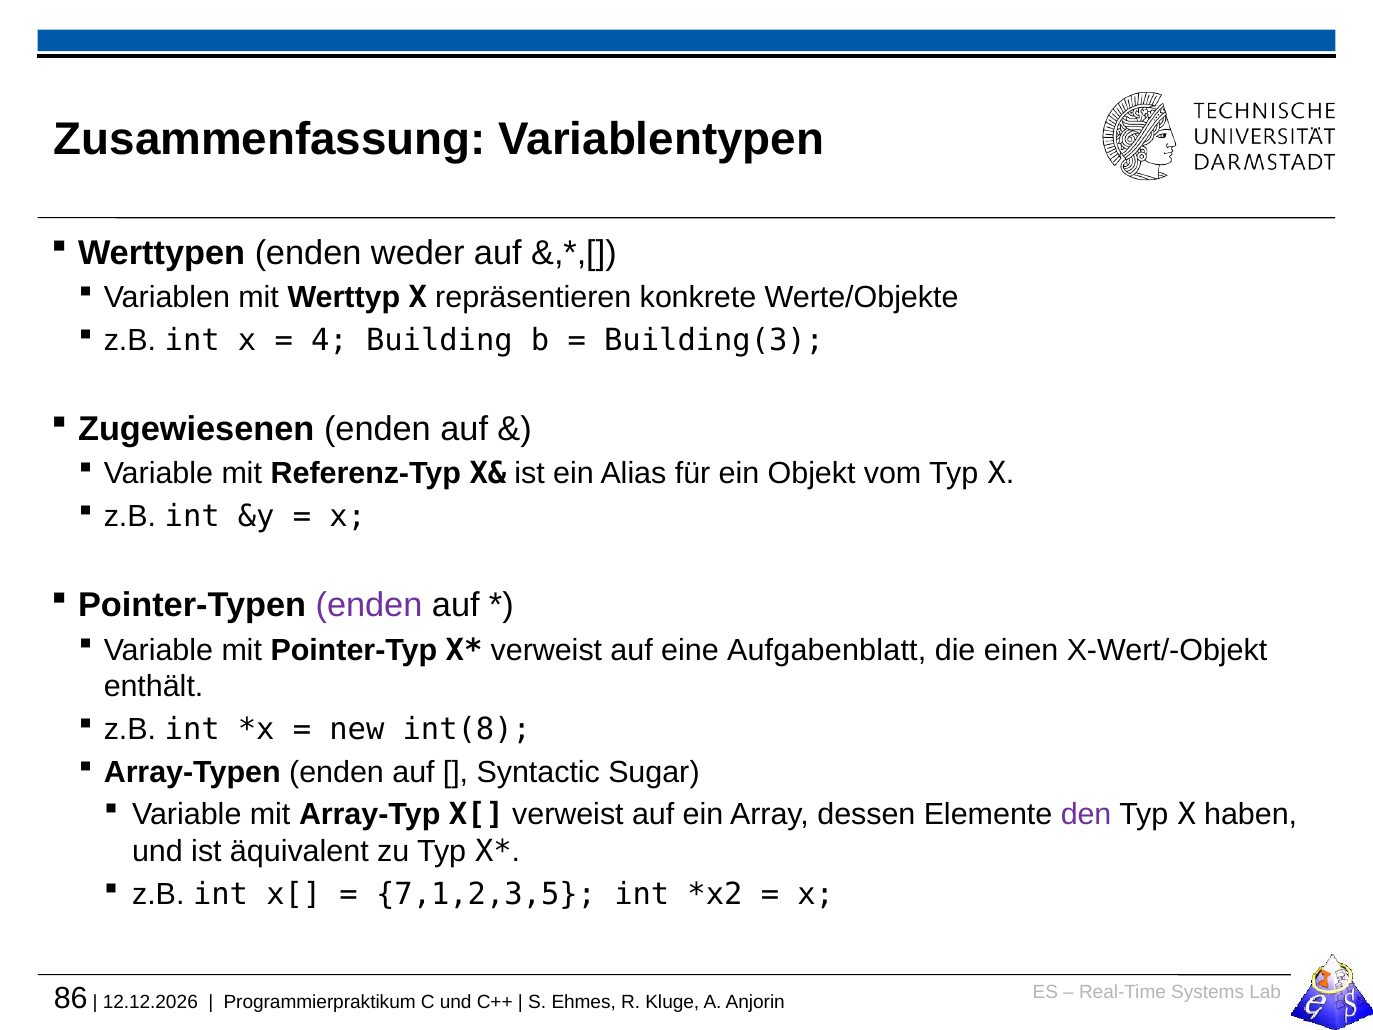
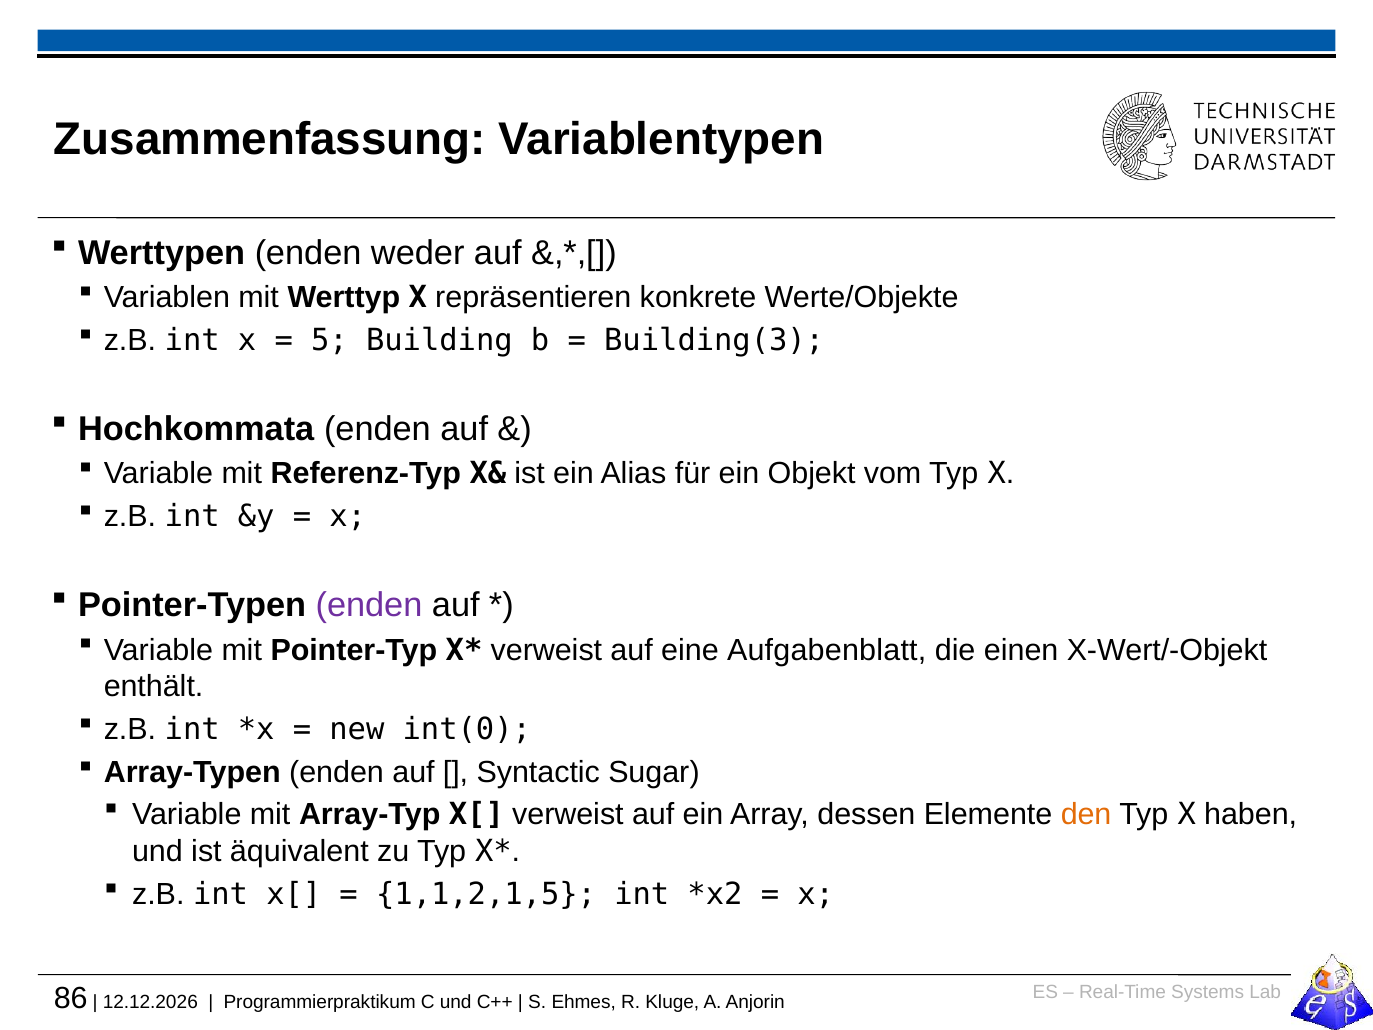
4: 4 -> 5 (329, 340)
Zugewiesenen: Zugewiesenen -> Hochkommata (196, 429)
int(8: int(8 -> int(0 (467, 729)
den colour: purple -> orange (1086, 814)
7,1,2,3,5: 7,1,2,3,5 -> 1,1,2,1,5 (486, 894)
